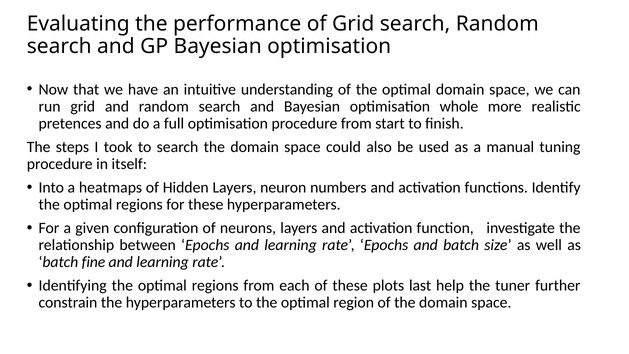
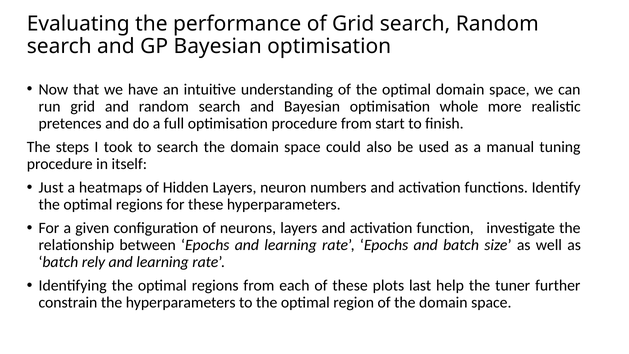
Into: Into -> Just (51, 187)
fine: fine -> rely (93, 262)
